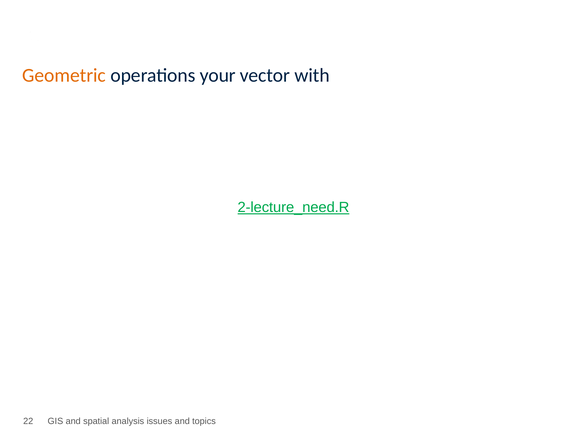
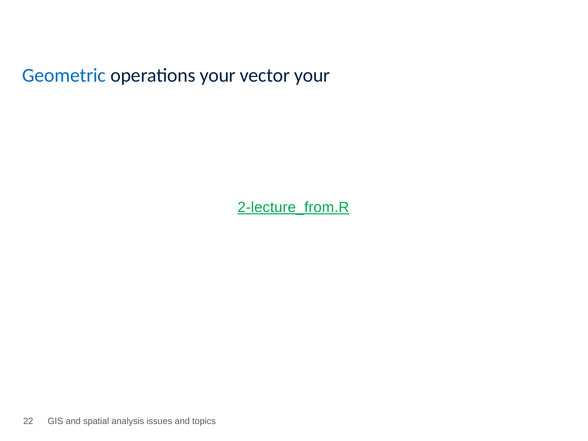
Geometric colour: orange -> blue (64, 75)
vector with: with -> your (312, 75)
2-lecture_need.R: 2-lecture_need.R -> 2-lecture_from.R (293, 207)
